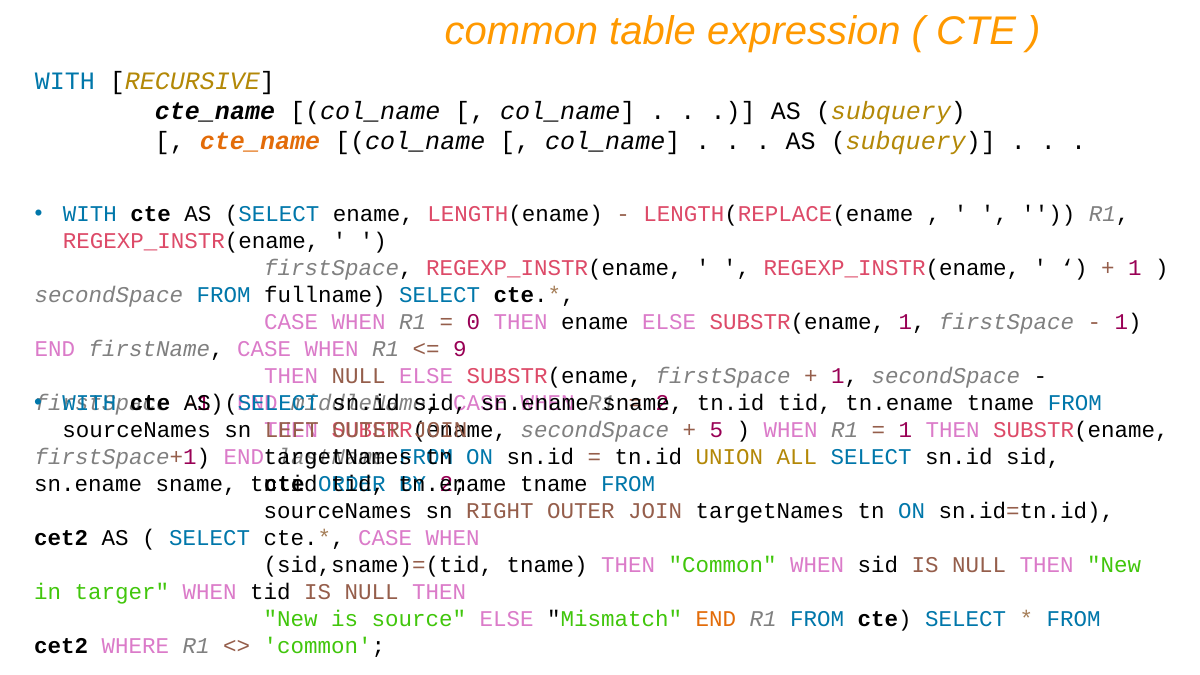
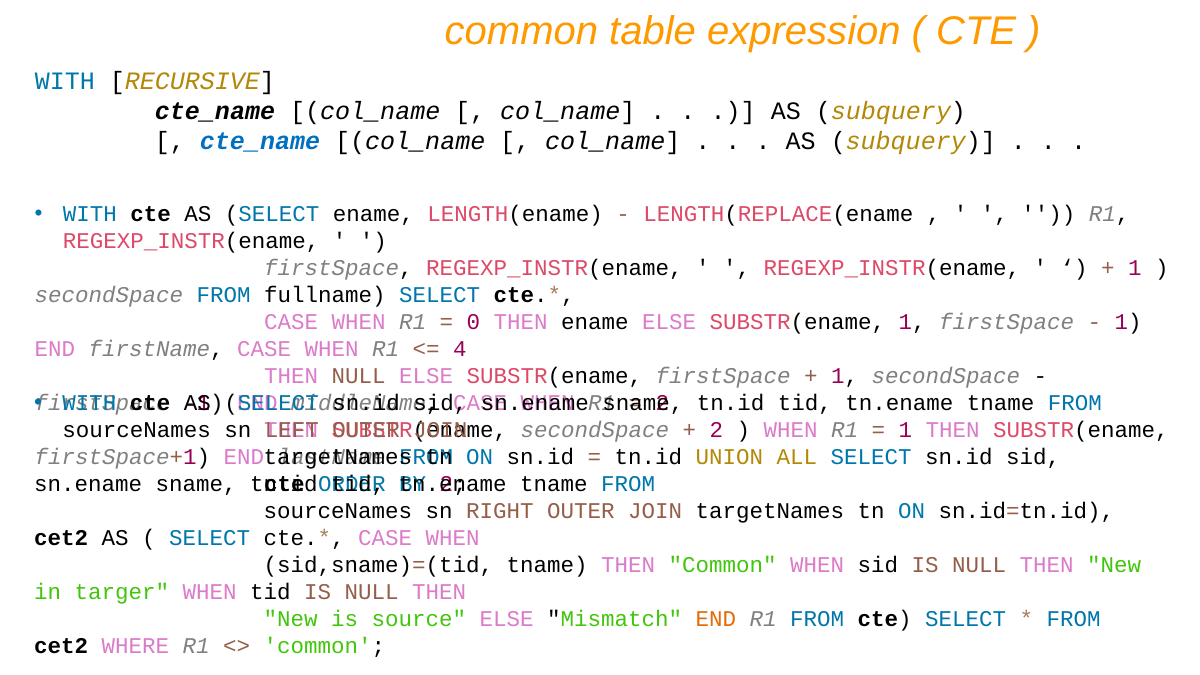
cte_name colour: orange -> blue (260, 142)
9: 9 -> 4 (460, 349)
5: 5 -> 2 (716, 430)
